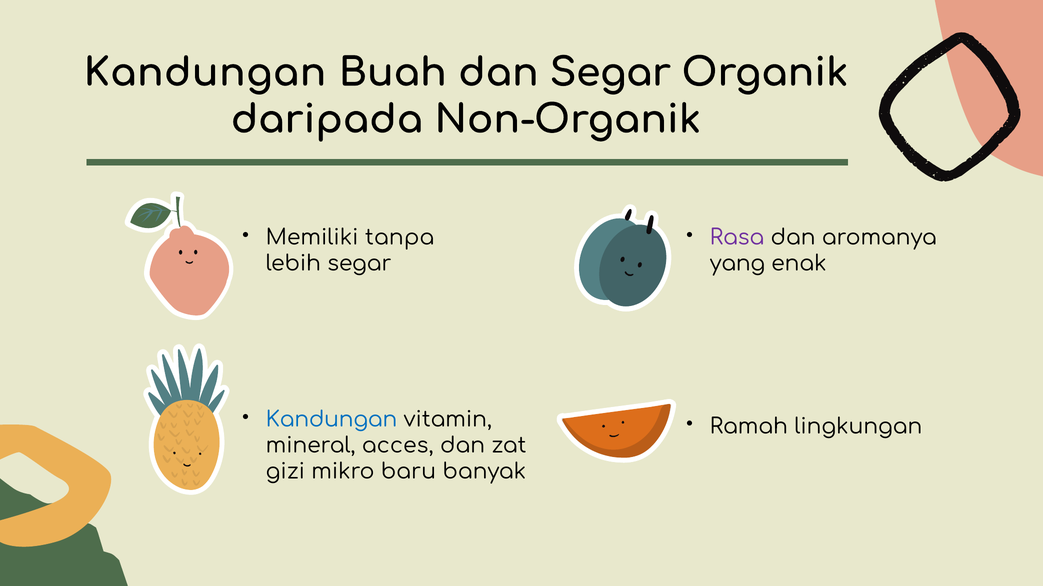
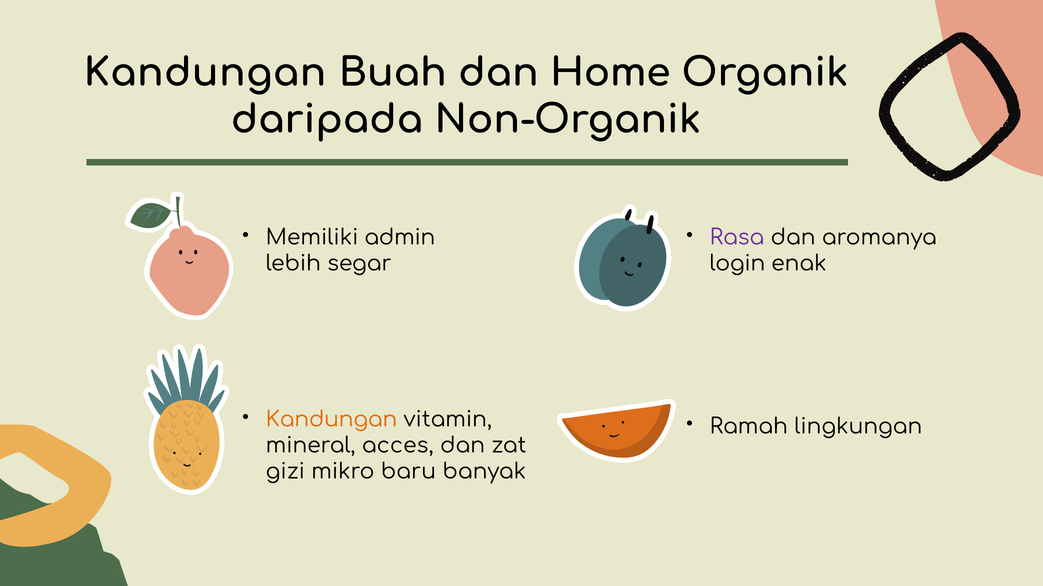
dan Segar: Segar -> Home (610, 73)
tanpa: tanpa -> admin (400, 238)
yang: yang -> login (737, 264)
Kandungan colour: blue -> orange (332, 420)
